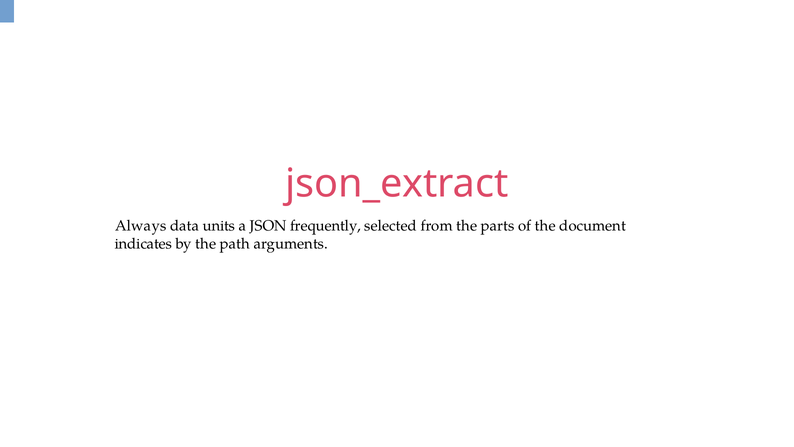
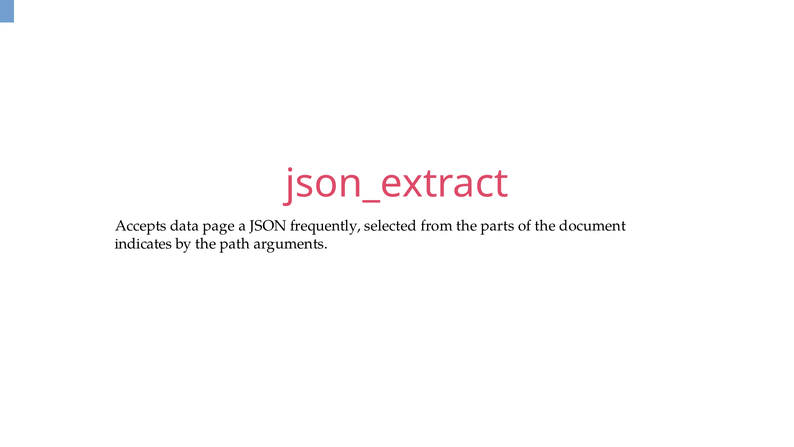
Always: Always -> Accepts (141, 226)
units: units -> page (219, 226)
